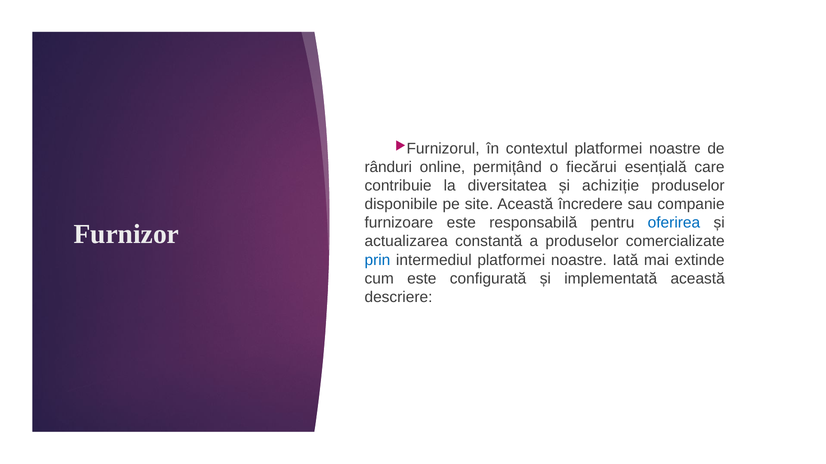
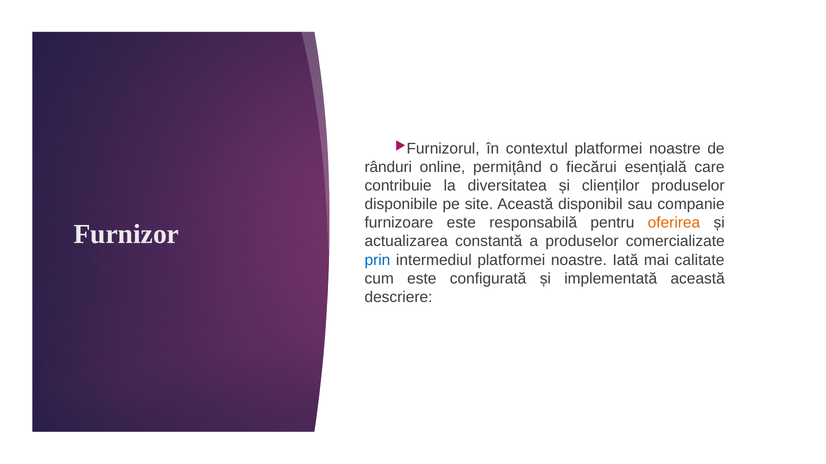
achiziție: achiziție -> clienților (611, 186)
încredere: încredere -> disponibil (590, 205)
oferirea colour: blue -> orange (674, 223)
extinde: extinde -> calitate (699, 260)
